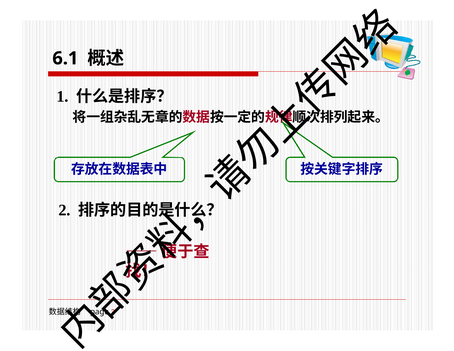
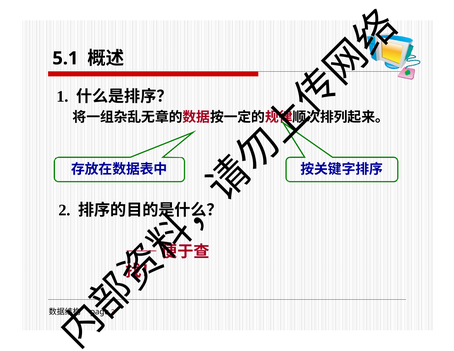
6.1: 6.1 -> 5.1 (65, 58)
